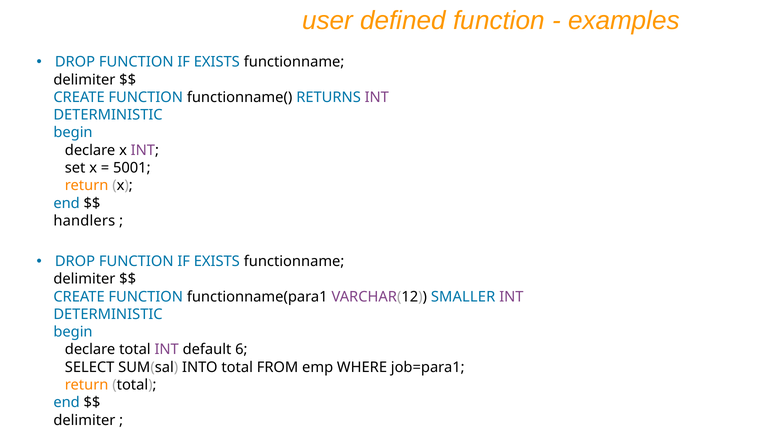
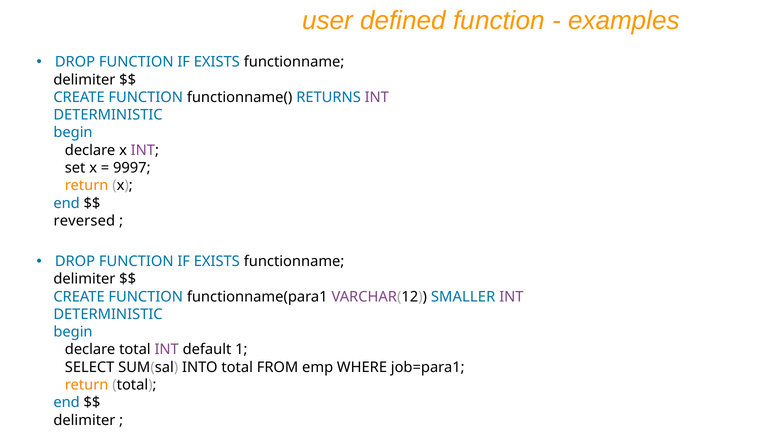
5001: 5001 -> 9997 (132, 168)
handlers: handlers -> reversed (84, 221)
6: 6 -> 1 (241, 350)
